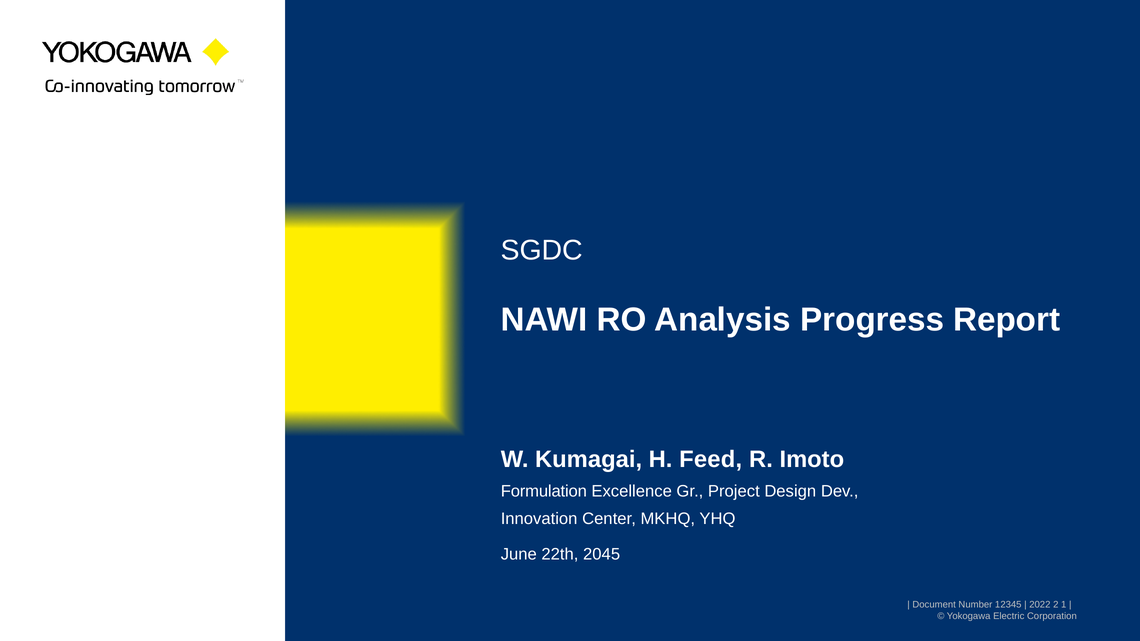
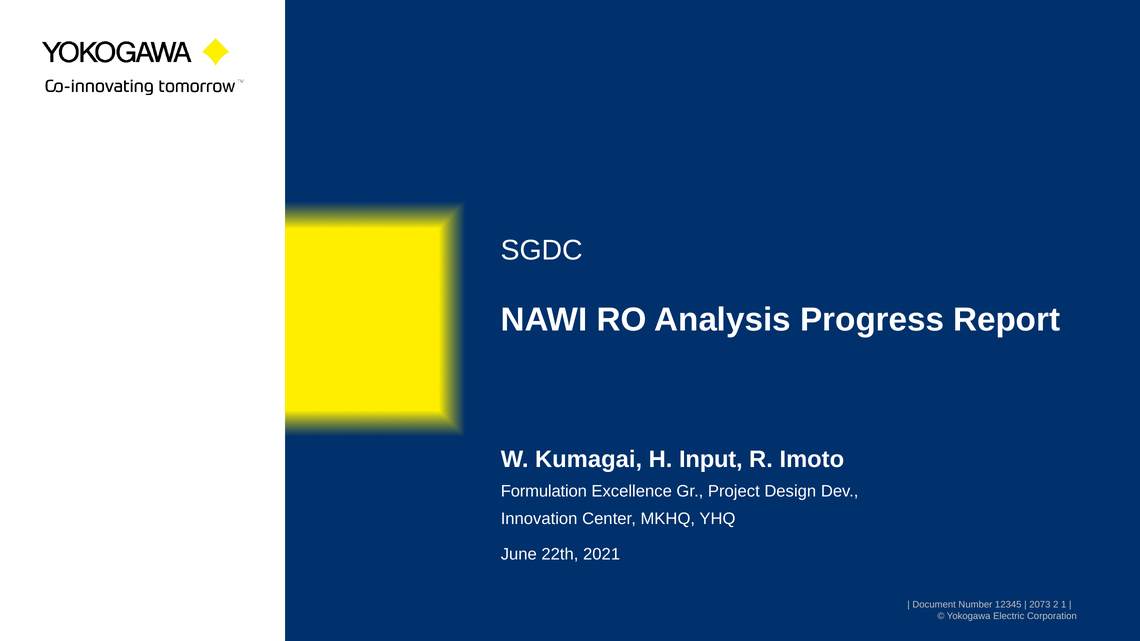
Feed: Feed -> Input (711, 459)
2045: 2045 -> 2021 (602, 554)
2022: 2022 -> 2073 (1040, 605)
